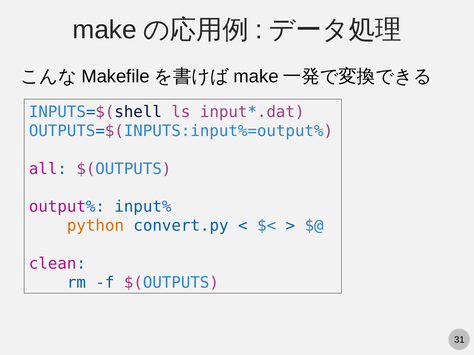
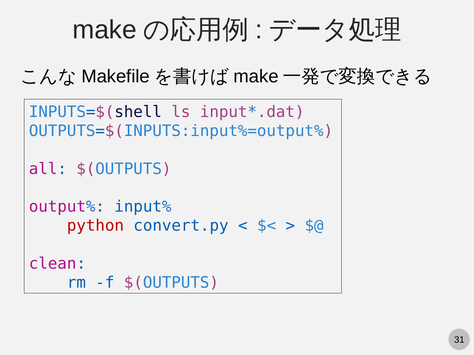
python colour: orange -> red (95, 226)
